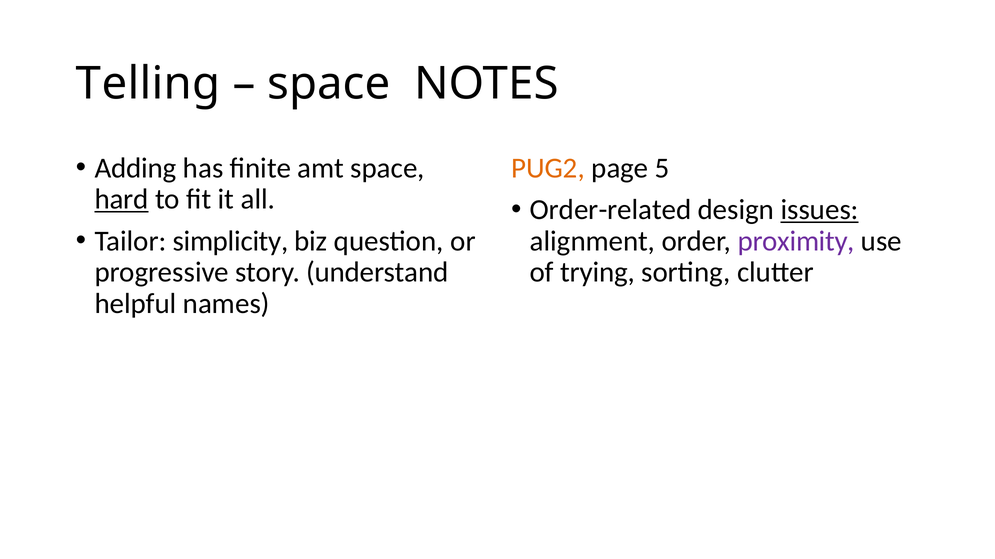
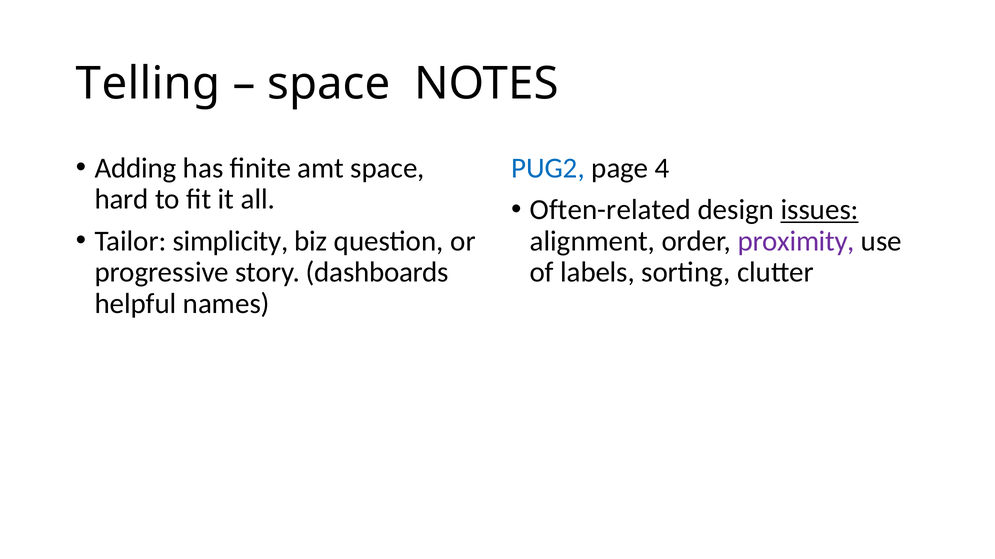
PUG2 colour: orange -> blue (548, 168)
5: 5 -> 4 (662, 168)
hard underline: present -> none (122, 200)
Order-related: Order-related -> Often-related (610, 210)
understand: understand -> dashboards (377, 273)
trying: trying -> labels (598, 273)
